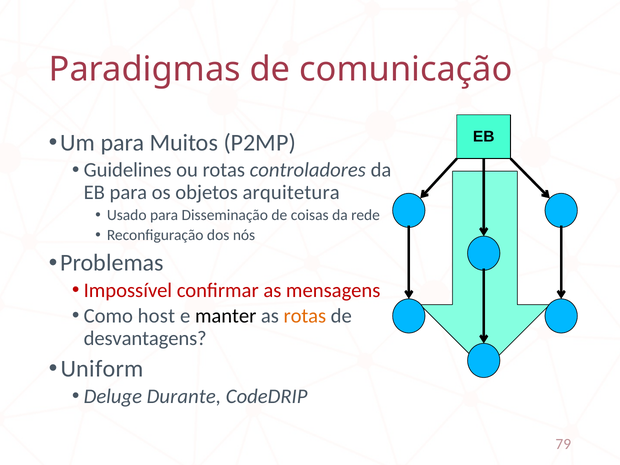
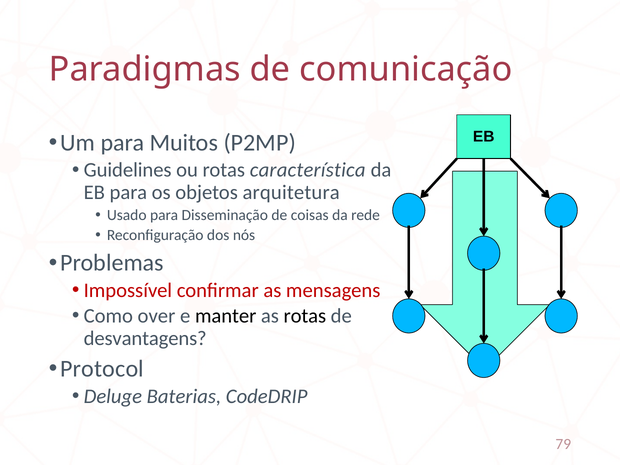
controladores: controladores -> característica (308, 170)
host: host -> over (156, 316)
rotas colour: orange -> black (305, 316)
Uniform: Uniform -> Protocol (102, 369)
Durante: Durante -> Baterias (184, 396)
